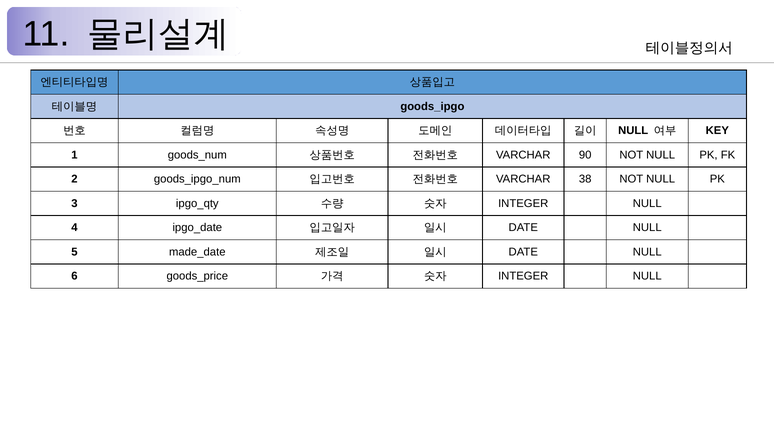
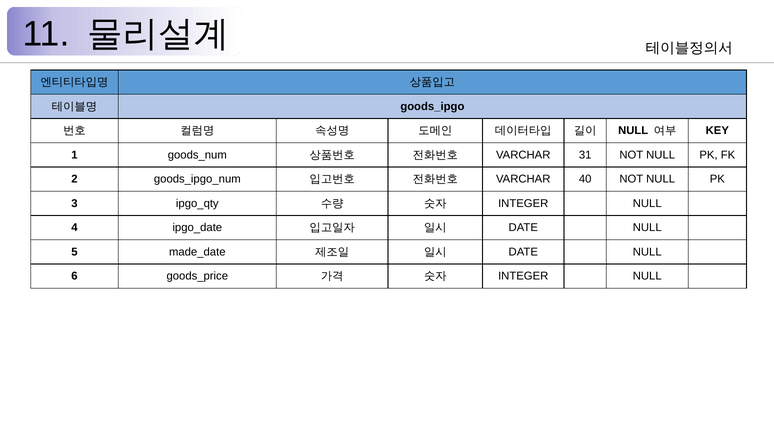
90: 90 -> 31 (585, 155)
38: 38 -> 40 (585, 179)
